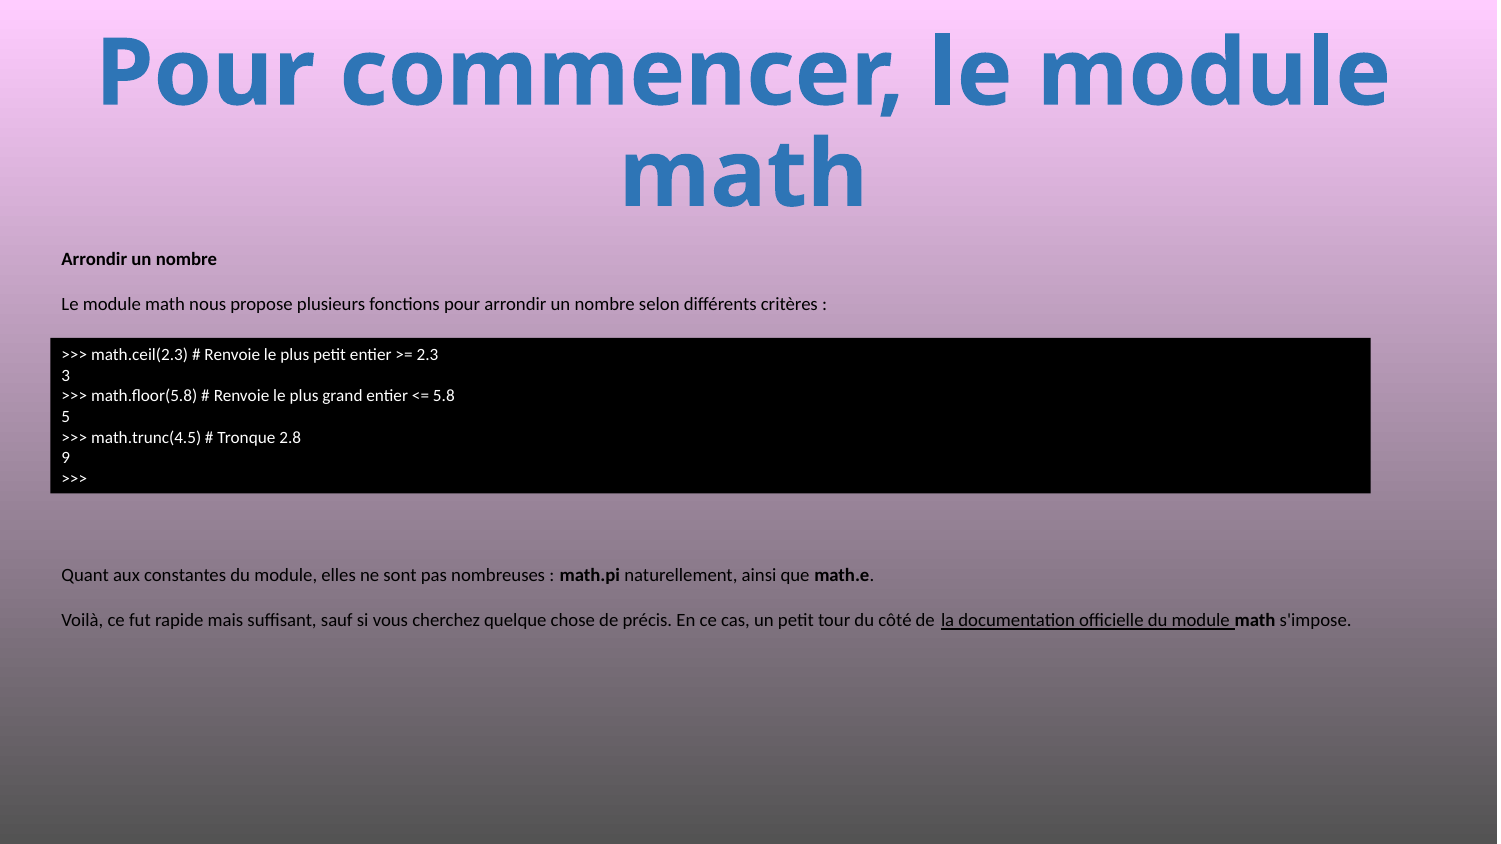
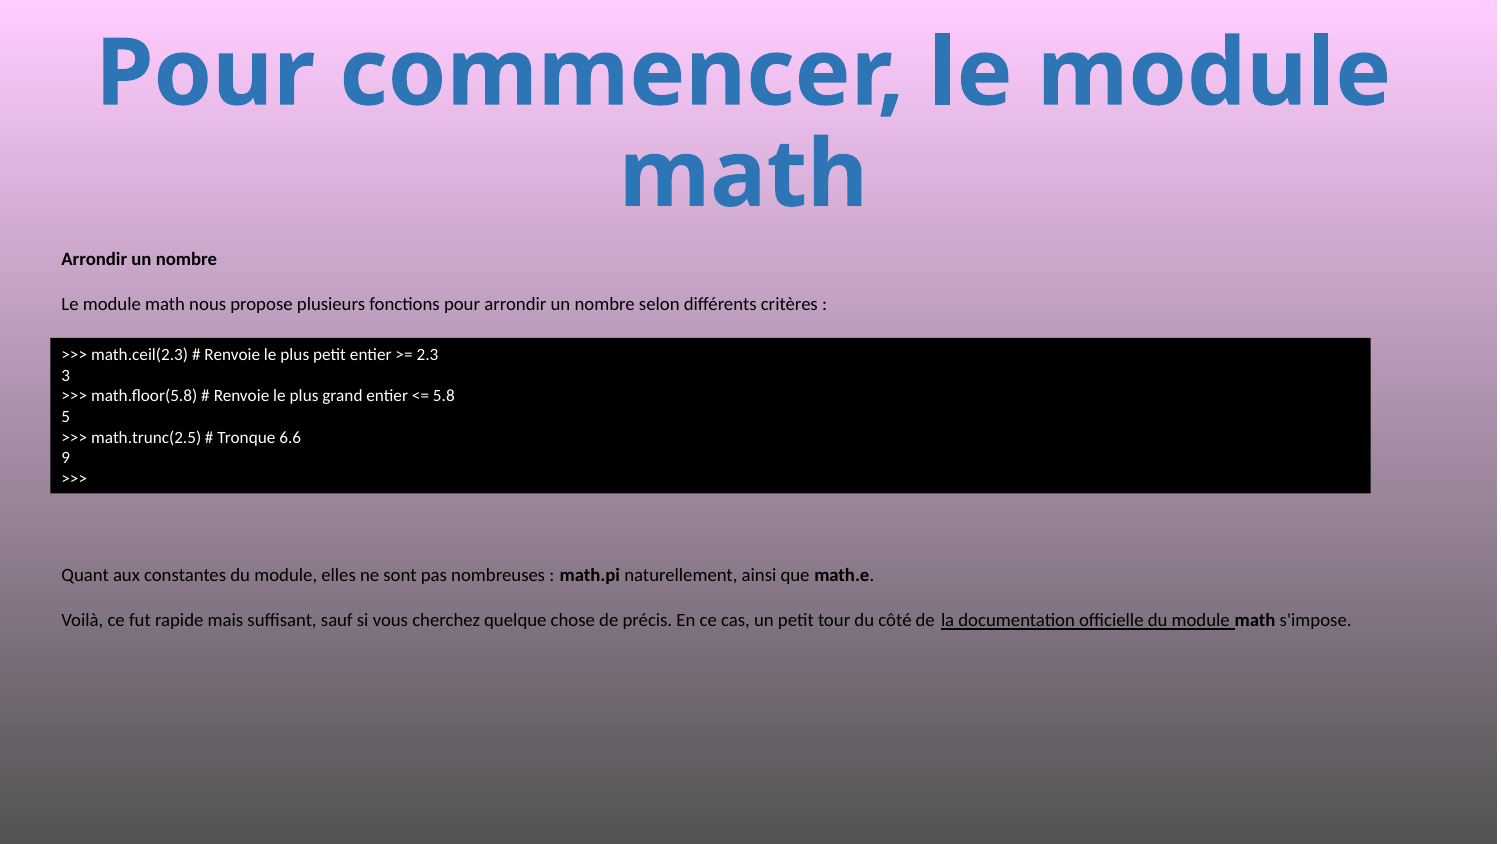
math.trunc(4.5: math.trunc(4.5 -> math.trunc(2.5 (146, 438)
2.8: 2.8 -> 6.6 (290, 438)
